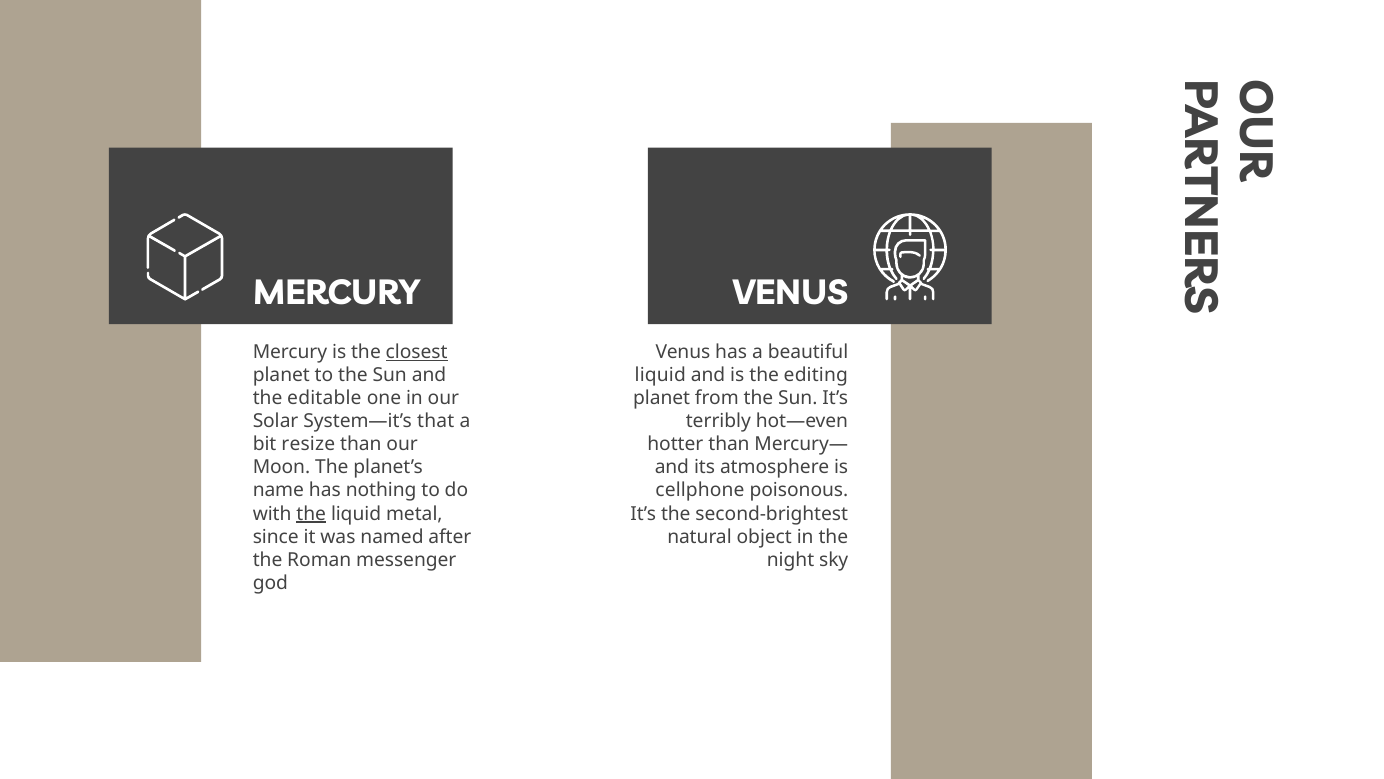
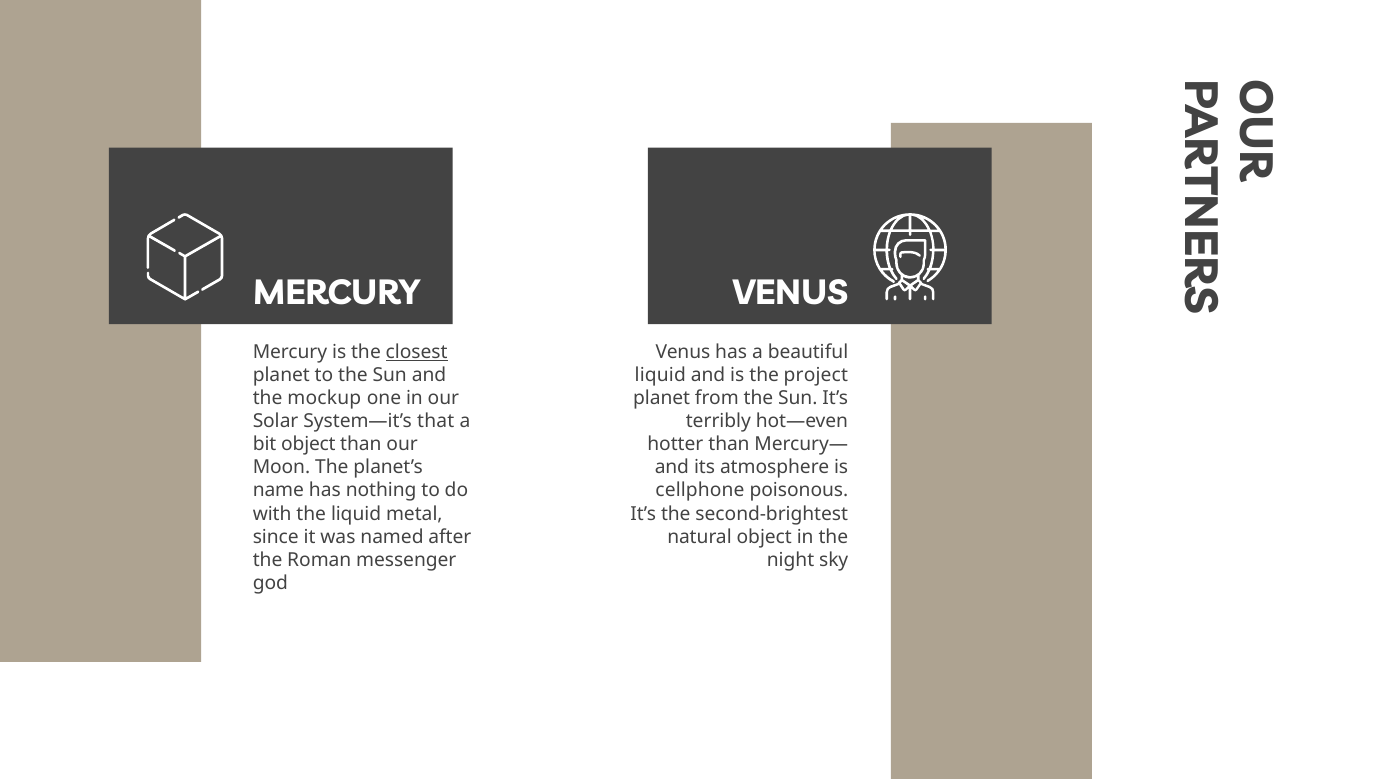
editing: editing -> project (816, 375)
editable: editable -> mockup (324, 398)
bit resize: resize -> object (308, 444)
the underline: present -> none (311, 513)
